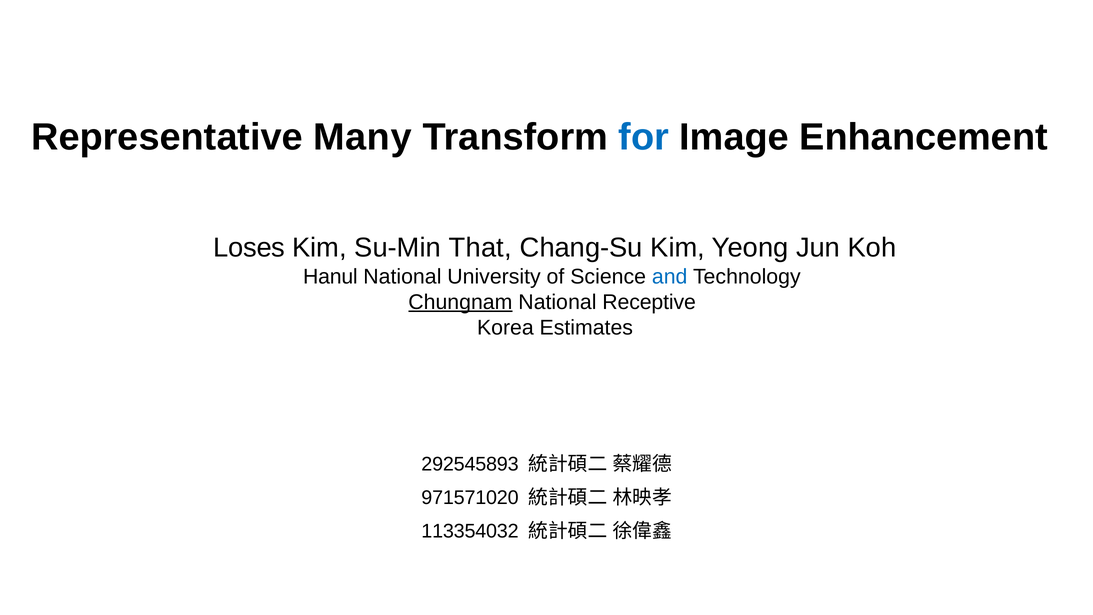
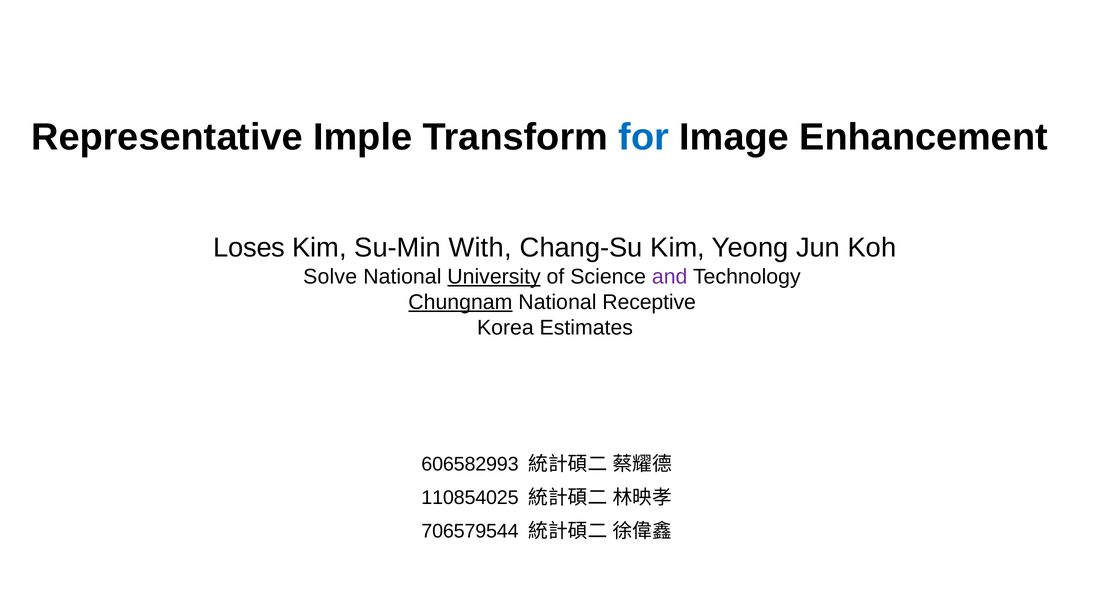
Many: Many -> Imple (363, 137)
That: That -> With (480, 248)
Hanul: Hanul -> Solve (330, 276)
University underline: none -> present (494, 276)
and colour: blue -> purple (670, 276)
292545893: 292545893 -> 606582993 (470, 464)
971571020: 971571020 -> 110854025 (470, 497)
113354032: 113354032 -> 706579544 (470, 531)
